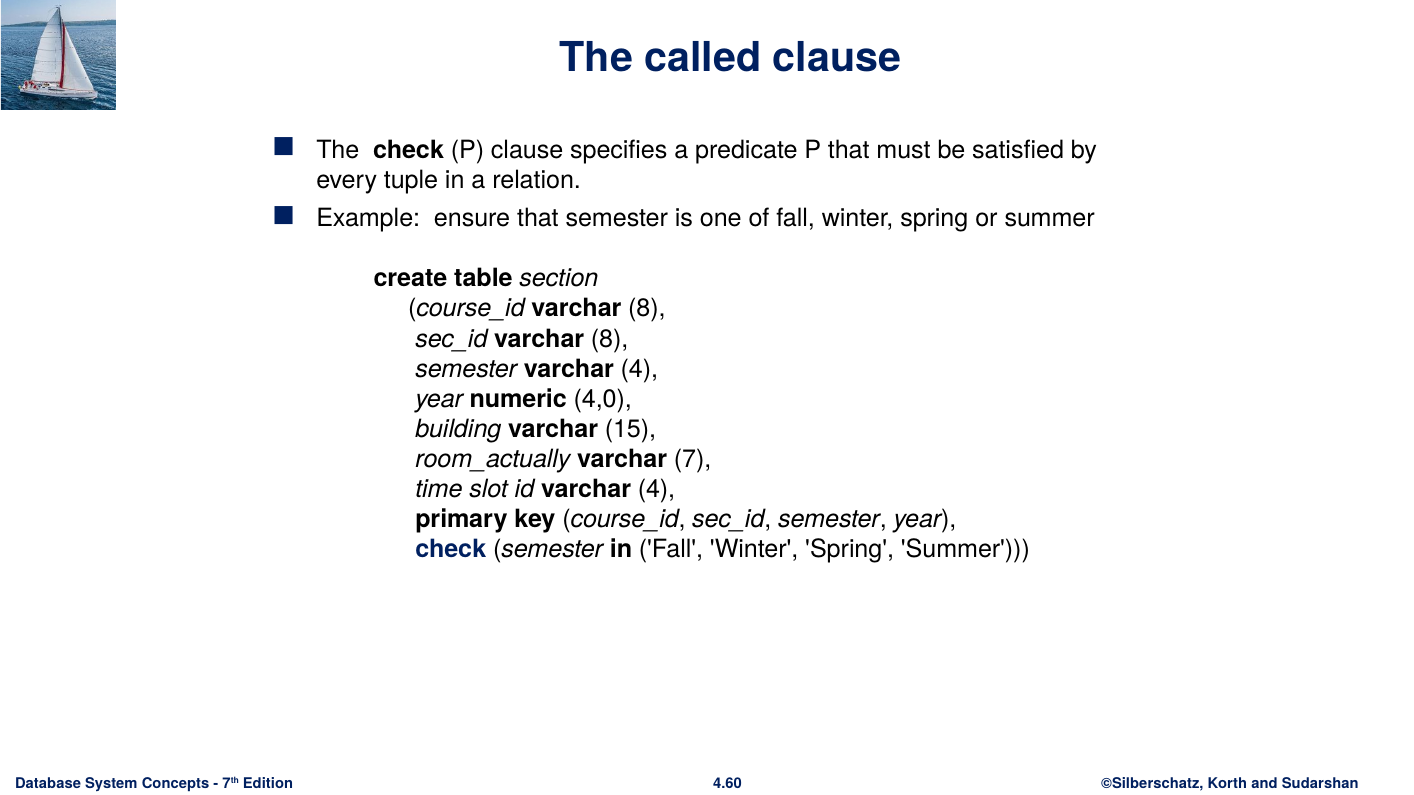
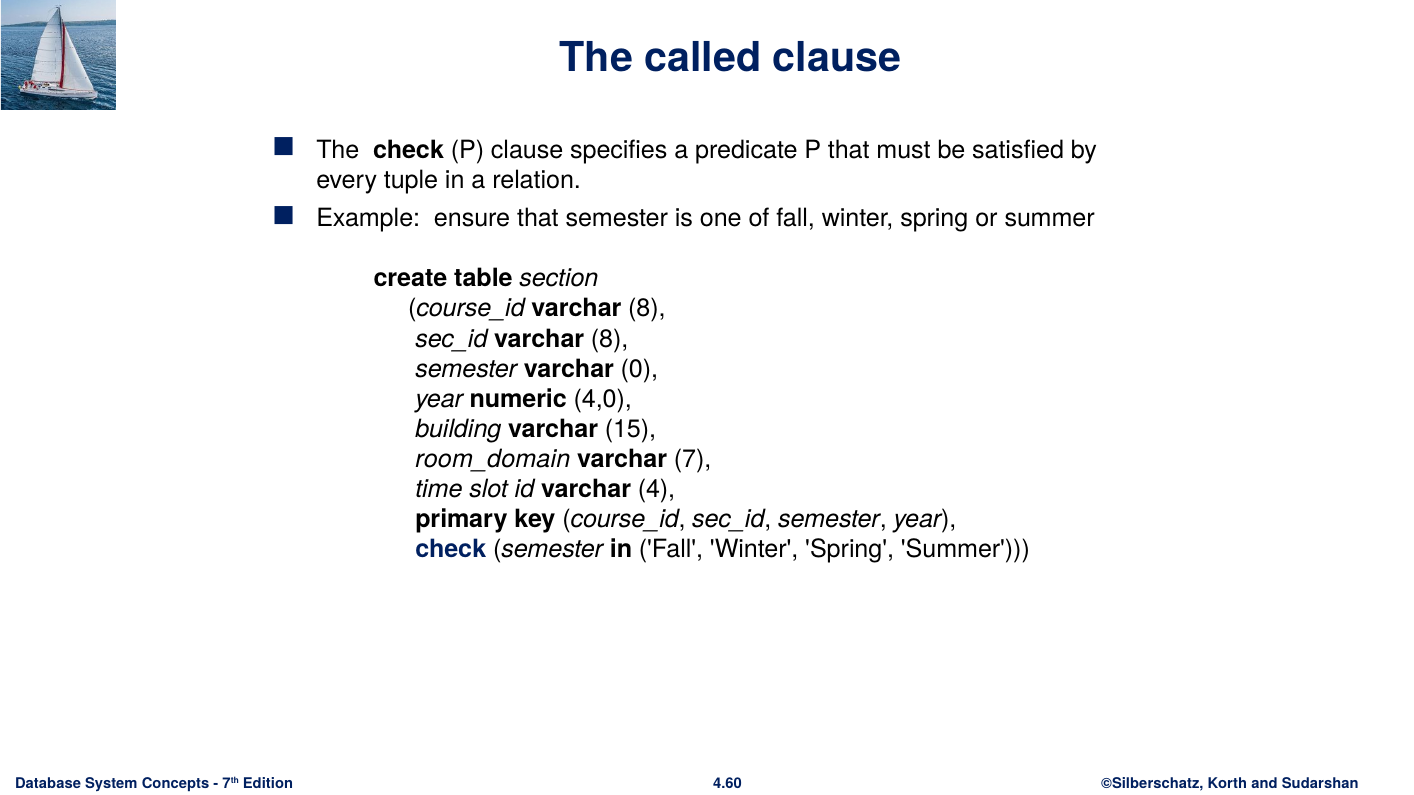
semester varchar 4: 4 -> 0 (639, 369)
room_actually: room_actually -> room_domain (493, 459)
